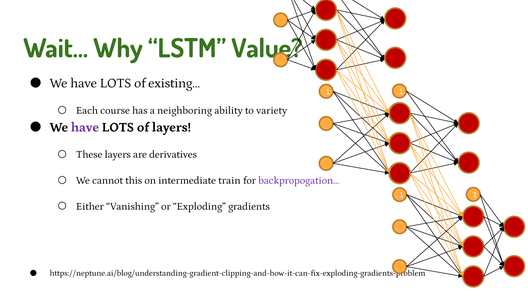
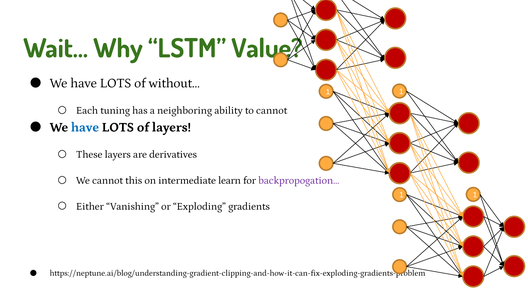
existing…: existing… -> without… (174, 83)
course: course -> tuning (115, 110)
to variety: variety -> cannot (272, 110)
have colour: purple -> blue (85, 127)
train: train -> learn (230, 180)
